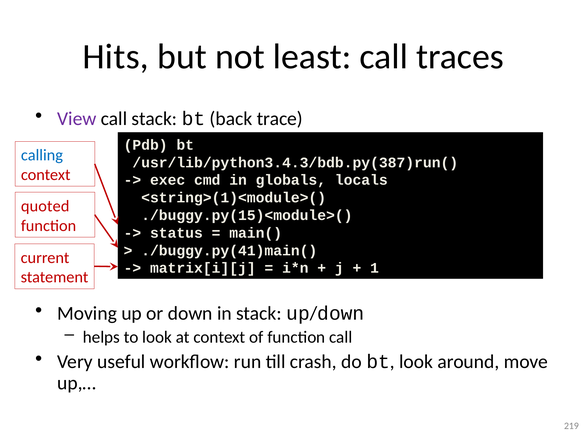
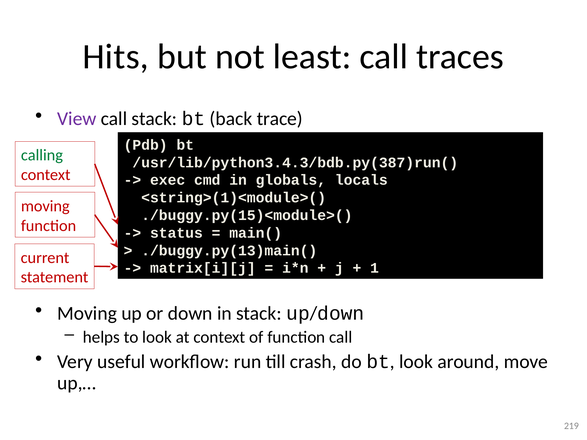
calling colour: blue -> green (42, 155)
quoted: quoted -> moving (45, 206)
./buggy.py(41)main(: ./buggy.py(41)main( -> ./buggy.py(13)main( (229, 251)
